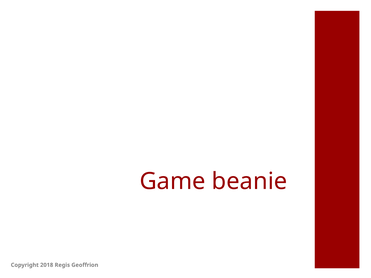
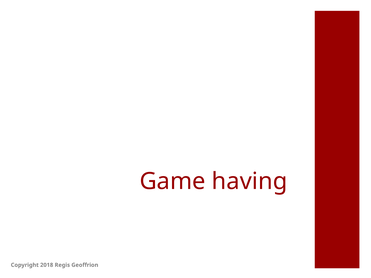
beanie: beanie -> having (250, 181)
